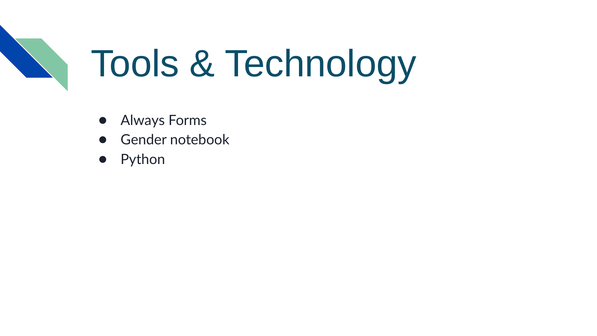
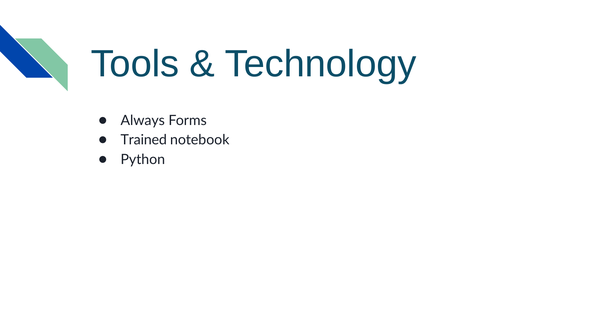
Gender: Gender -> Trained (144, 140)
